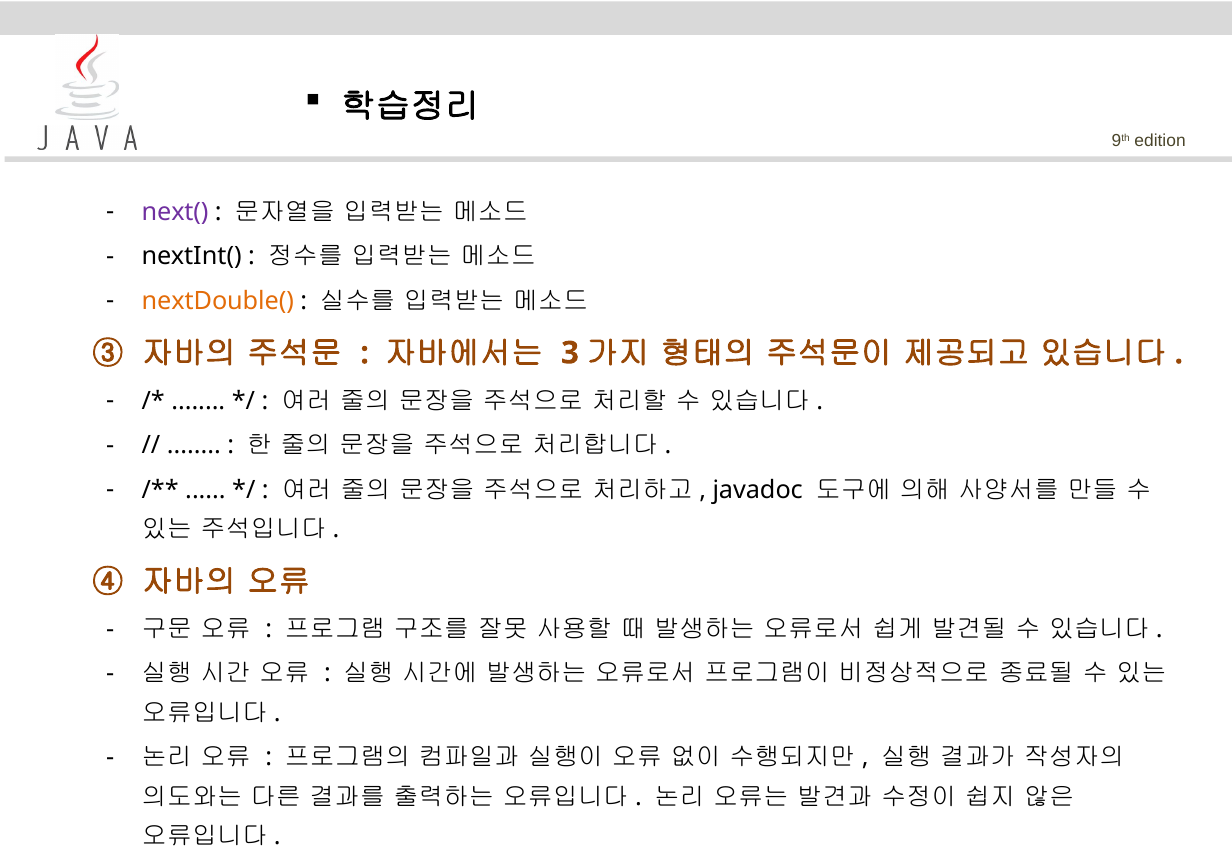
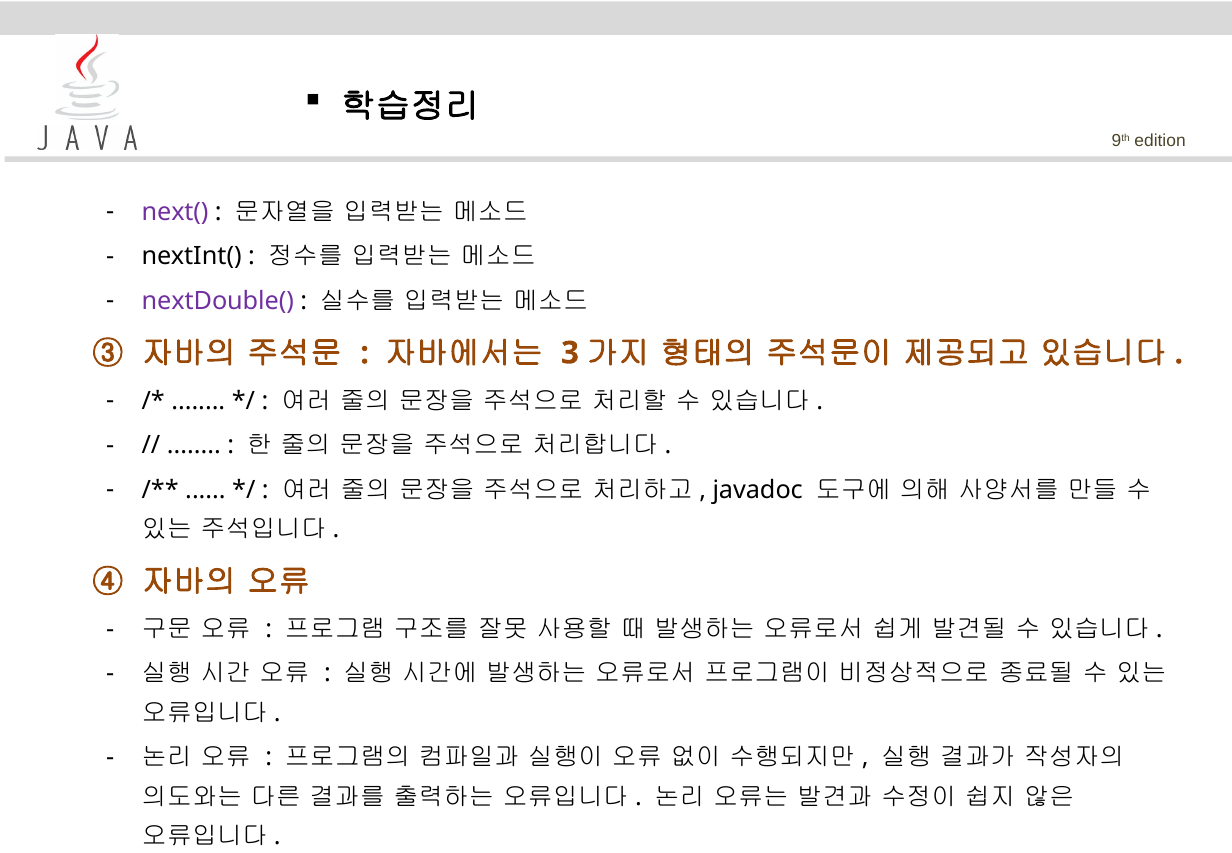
nextDouble( colour: orange -> purple (218, 301)
